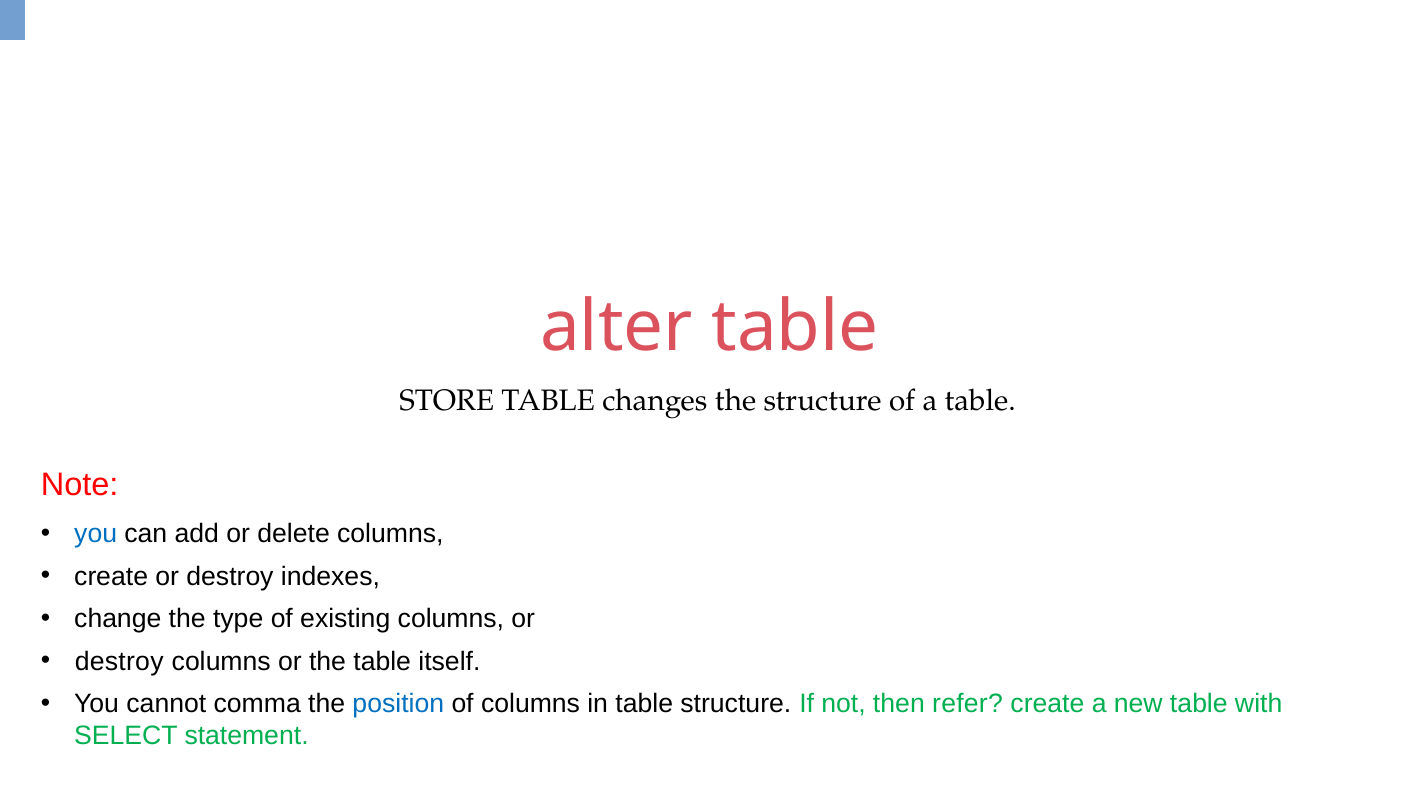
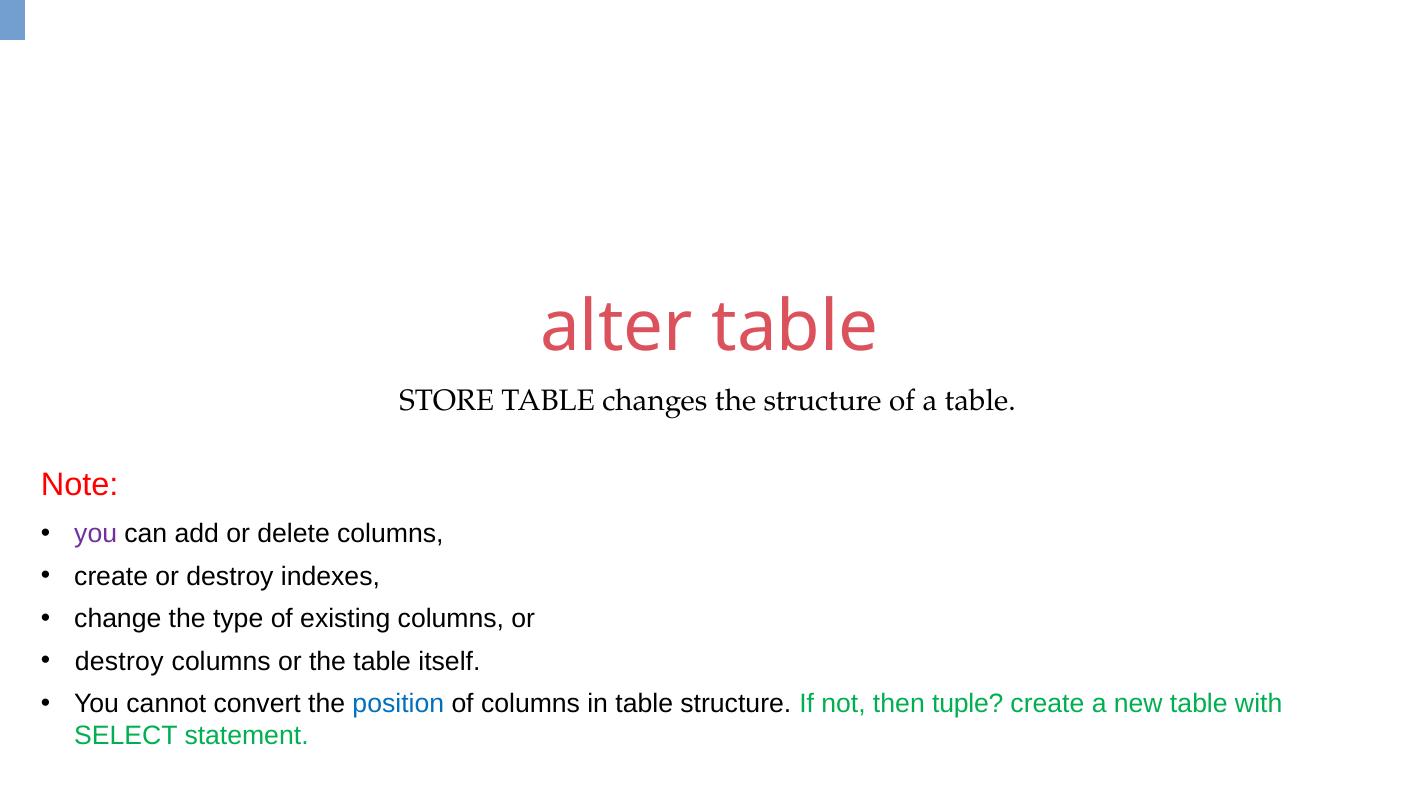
you colour: blue -> purple (96, 534)
comma: comma -> convert (257, 704)
refer: refer -> tuple (968, 704)
